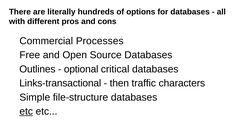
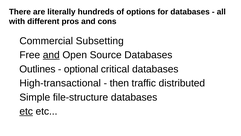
Processes: Processes -> Subsetting (100, 41)
and underline: none -> present (51, 55)
Links-transactional: Links-transactional -> High-transactional (60, 83)
characters: characters -> distributed (182, 83)
